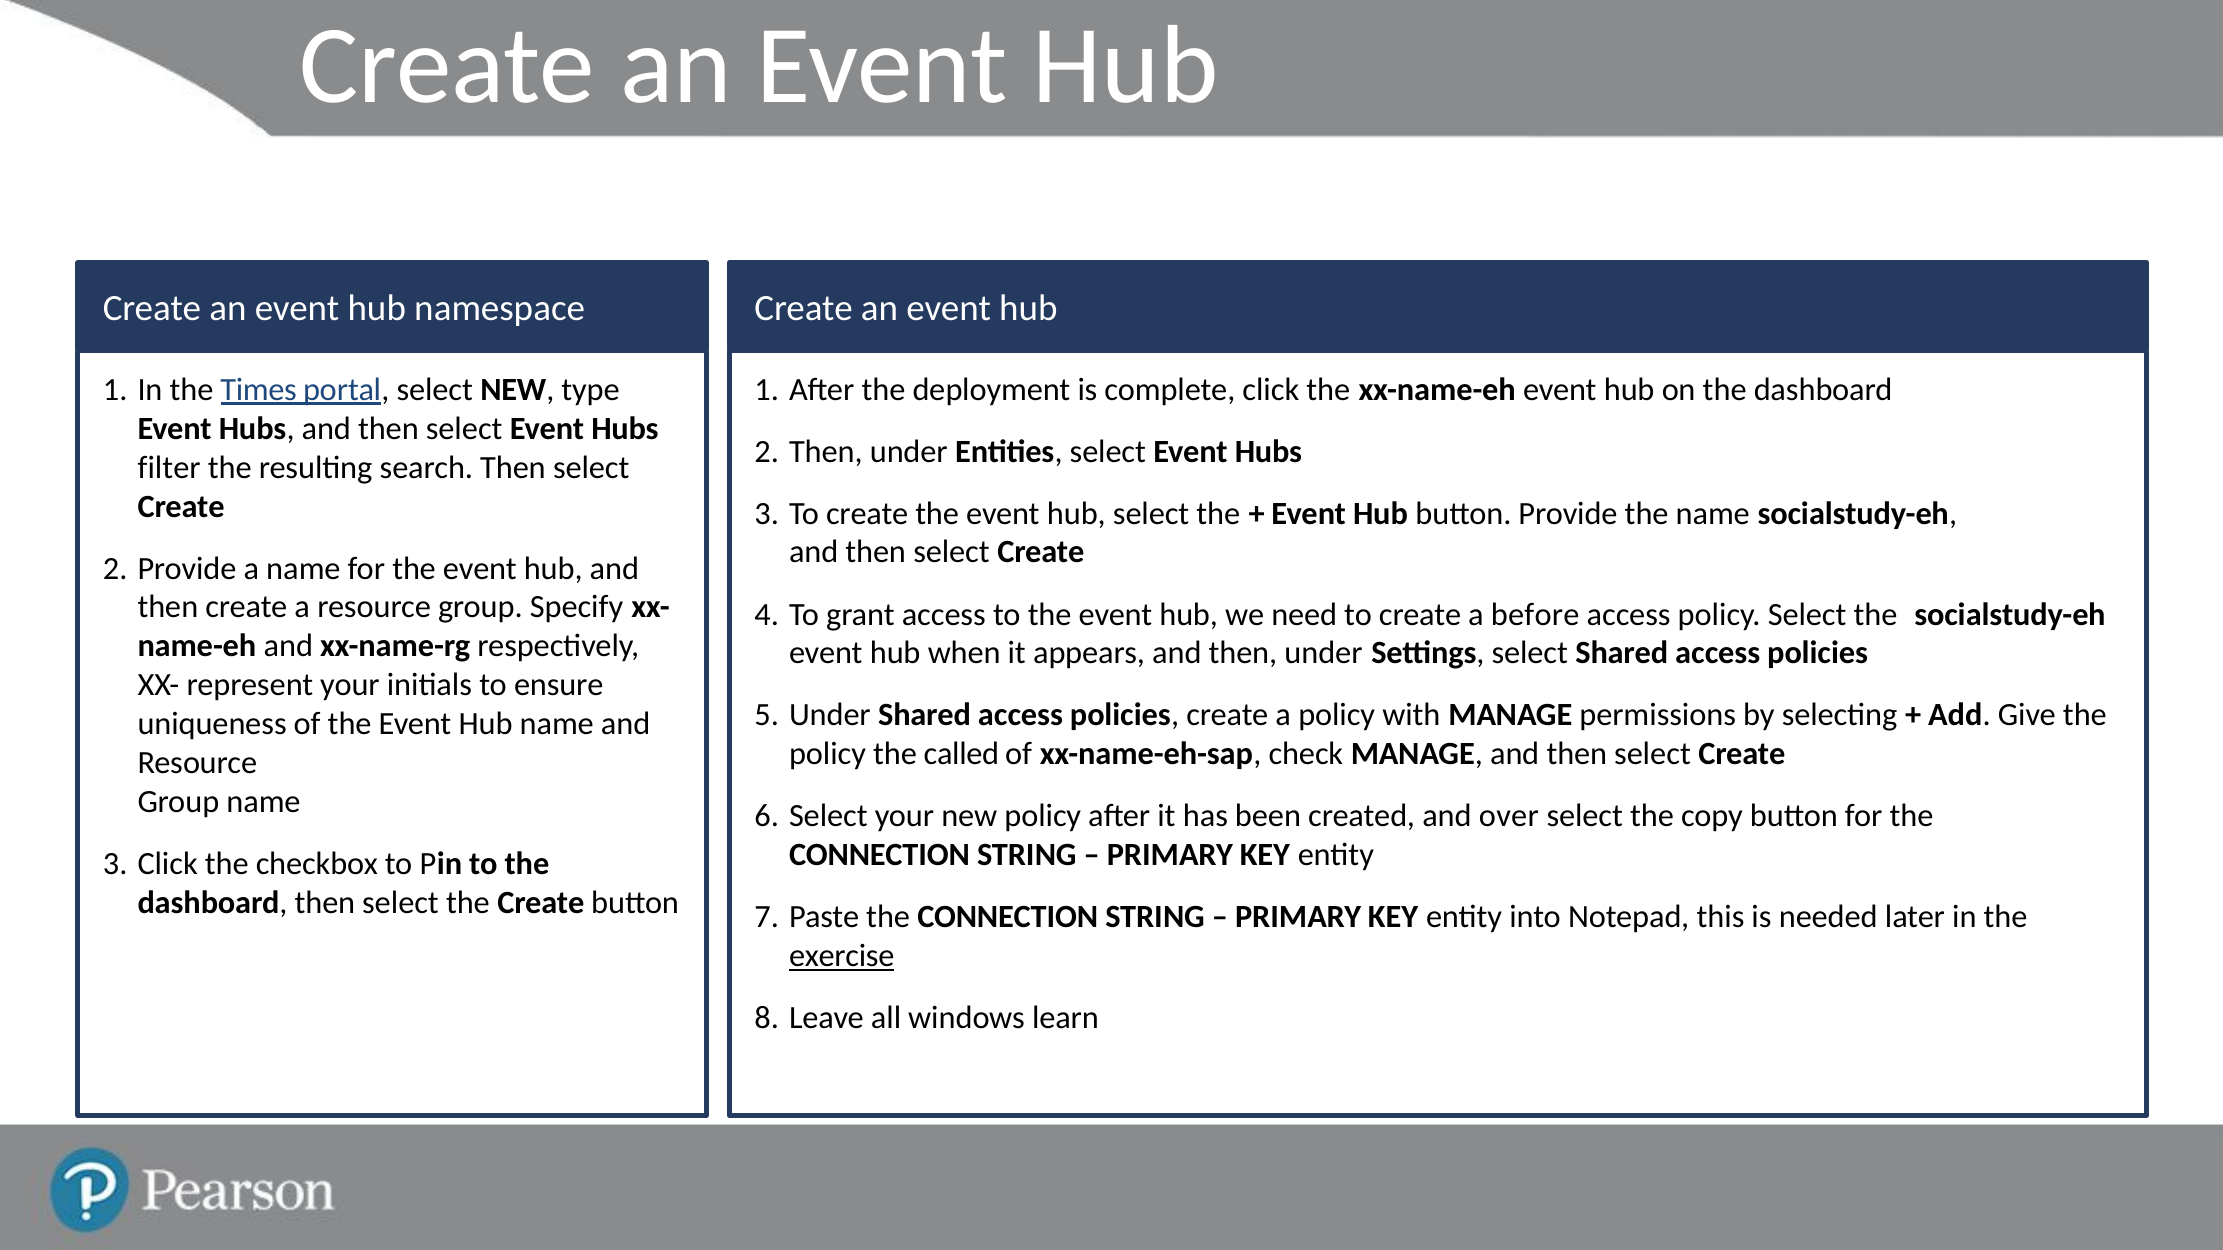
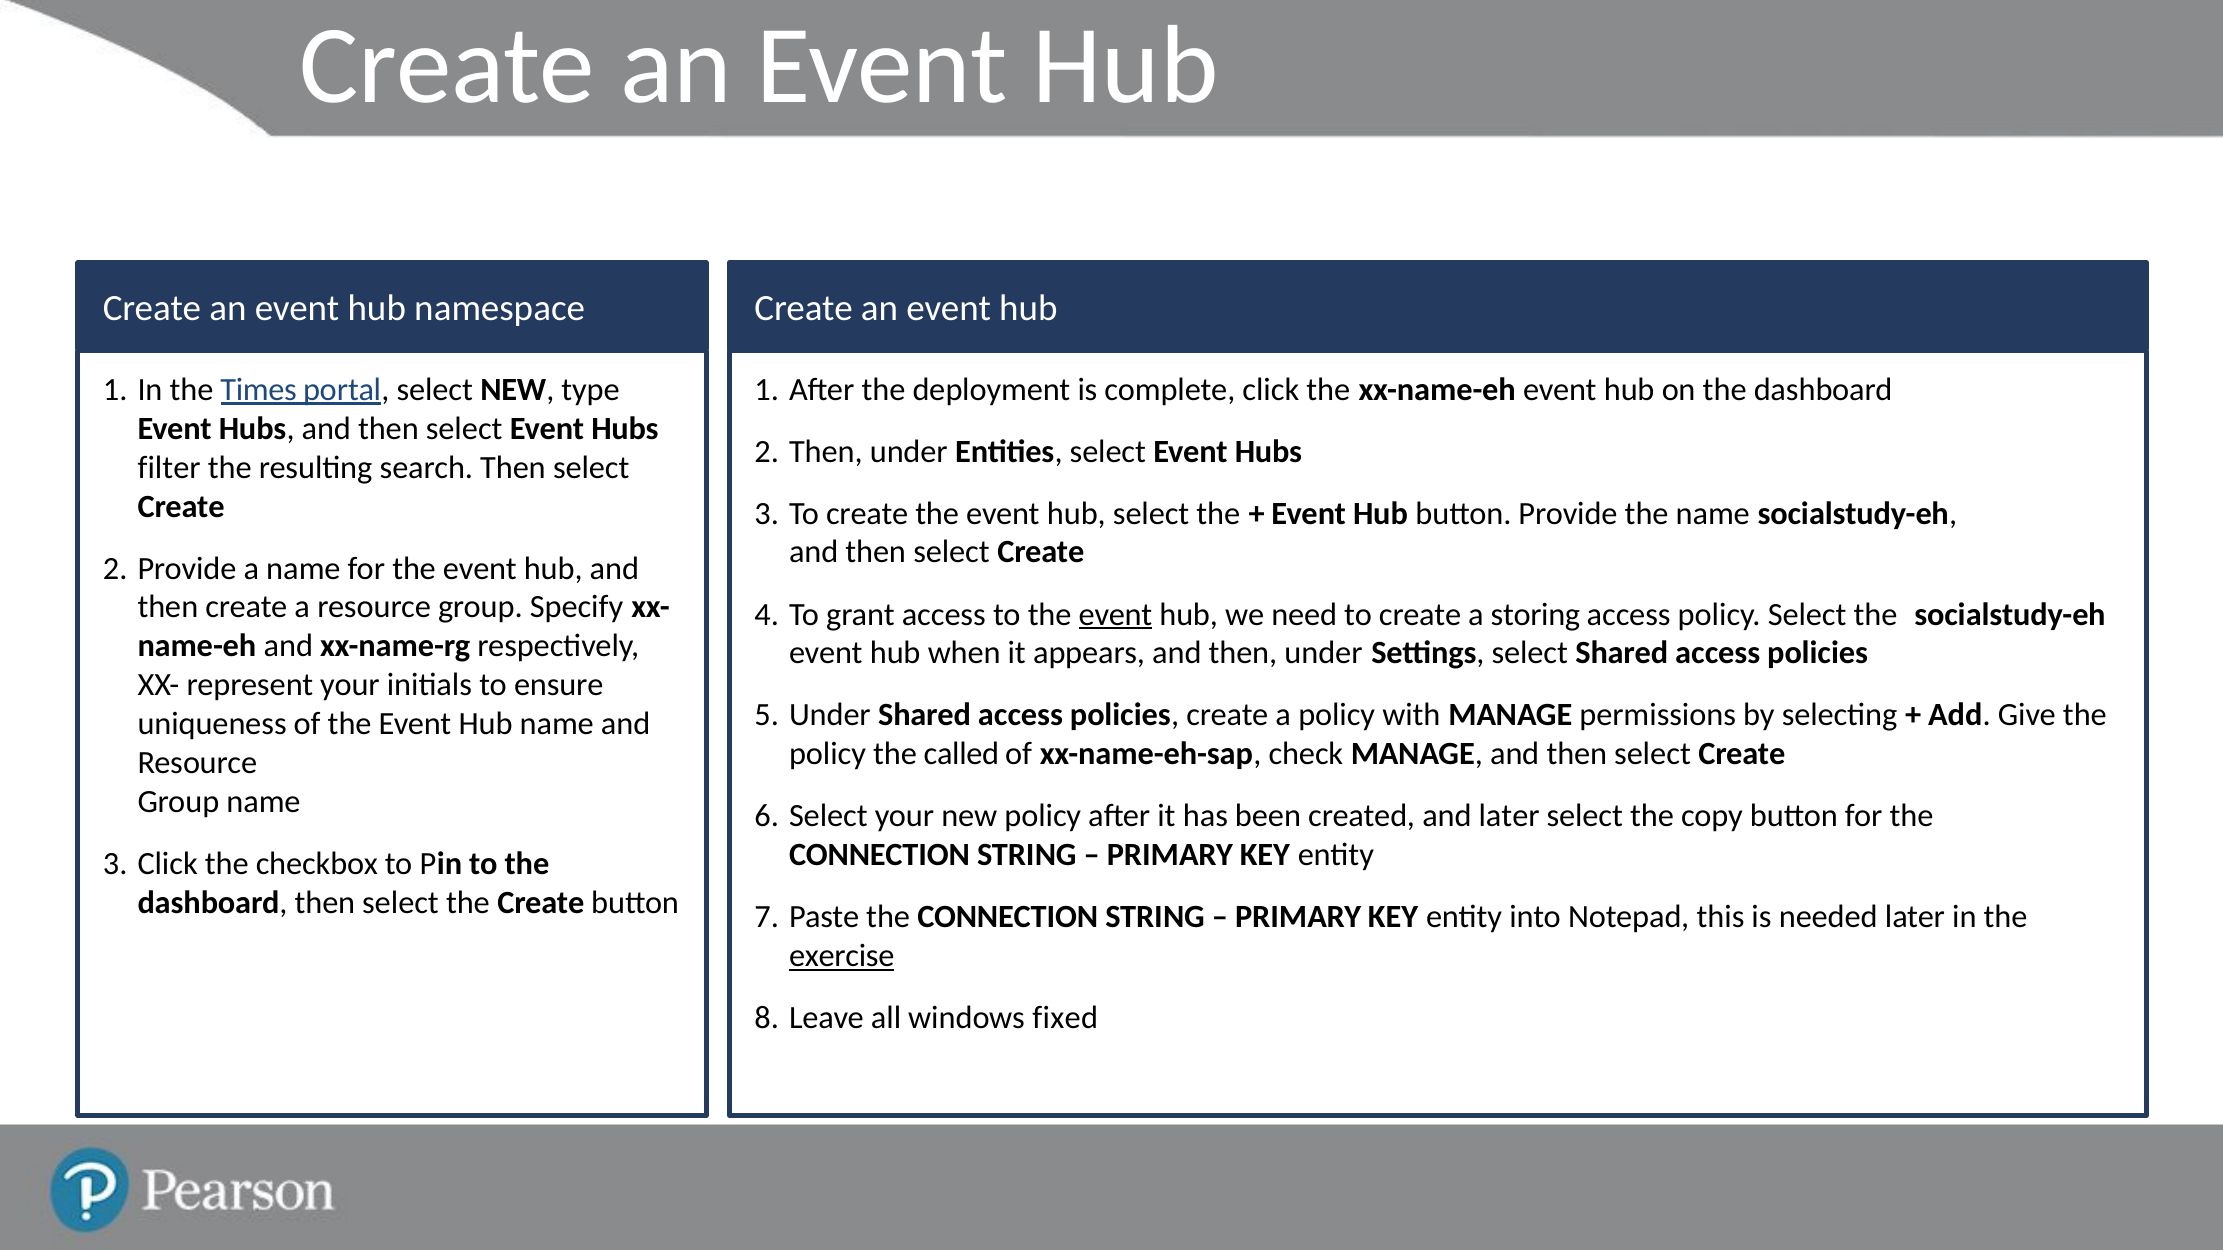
event underline: none -> present (1115, 615)
before: before -> storing (1535, 615)
and over: over -> later (1509, 816)
learn: learn -> fixed (1065, 1018)
